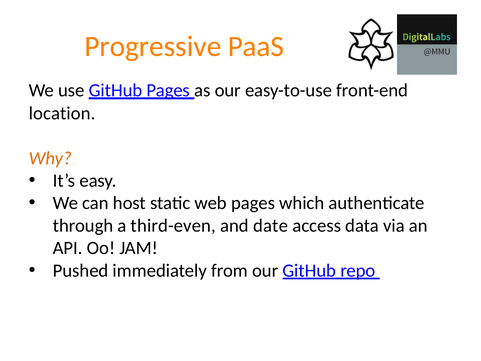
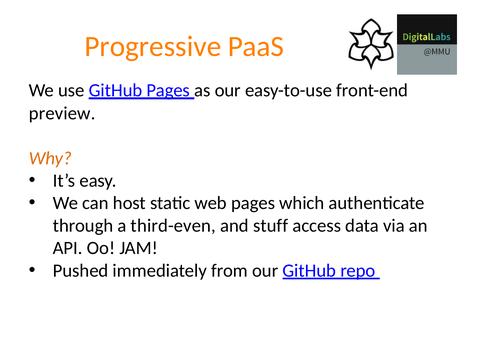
location: location -> preview (62, 113)
date: date -> stuff (271, 225)
